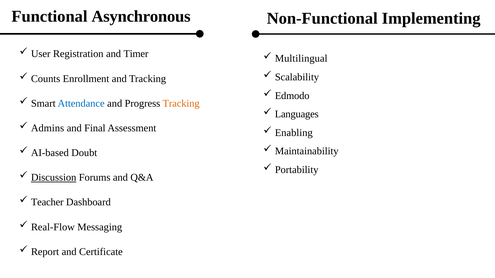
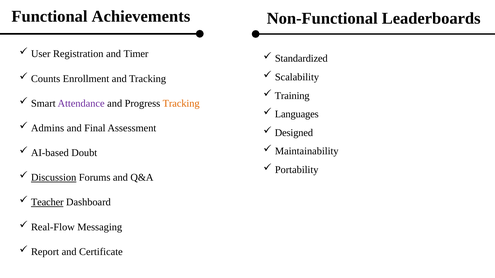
Asynchronous: Asynchronous -> Achievements (141, 16)
Implementing: Implementing -> Leaderboards (431, 18)
Multilingual: Multilingual -> Standardized (301, 59)
Edmodo: Edmodo -> Training (292, 96)
Attendance colour: blue -> purple (81, 103)
Enabling: Enabling -> Designed (294, 133)
Teacher underline: none -> present (47, 203)
